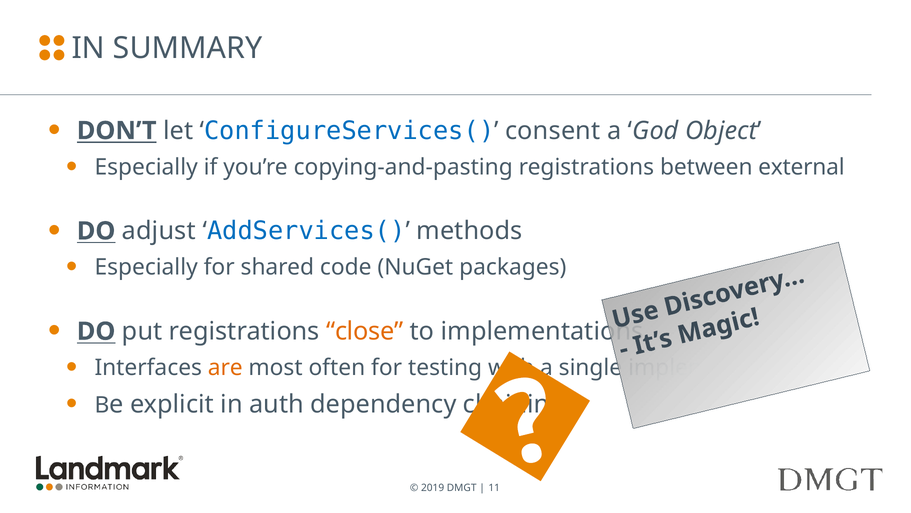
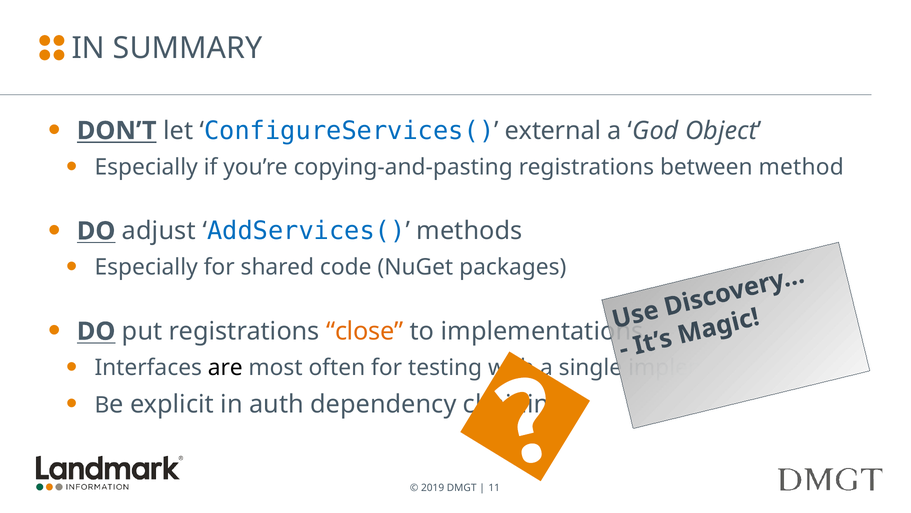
consent: consent -> external (553, 131)
external: external -> method (801, 167)
are colour: orange -> black (225, 367)
